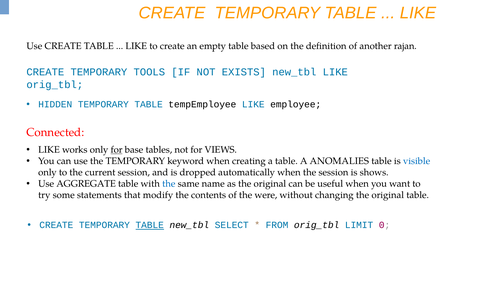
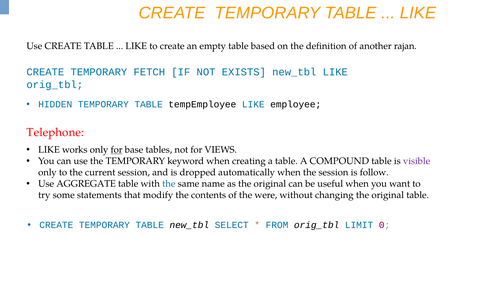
TOOLS: TOOLS -> FETCH (149, 72)
Connected: Connected -> Telephone (55, 132)
ANOMALIES: ANOMALIES -> COMPOUND (339, 161)
visible colour: blue -> purple (417, 161)
shows: shows -> follow (374, 172)
TABLE underline: present -> none (150, 225)
